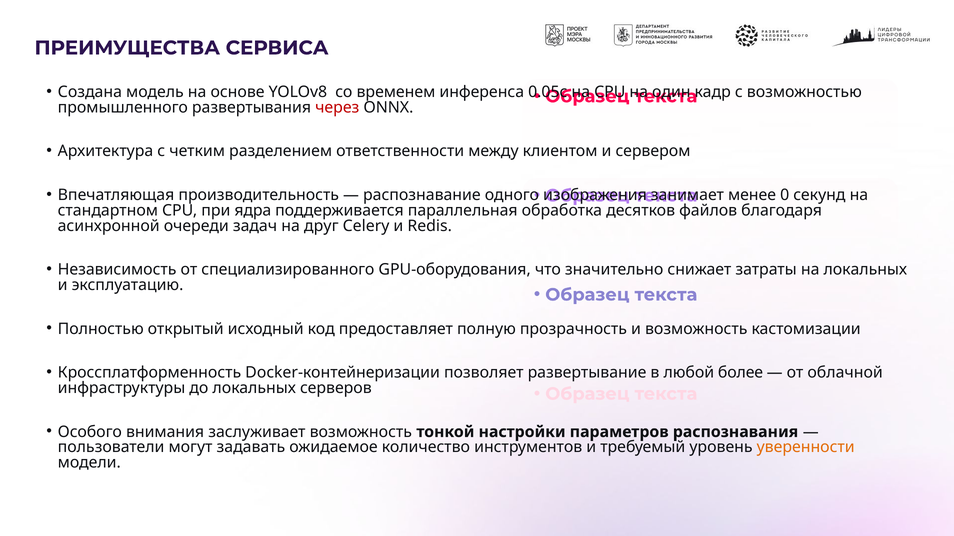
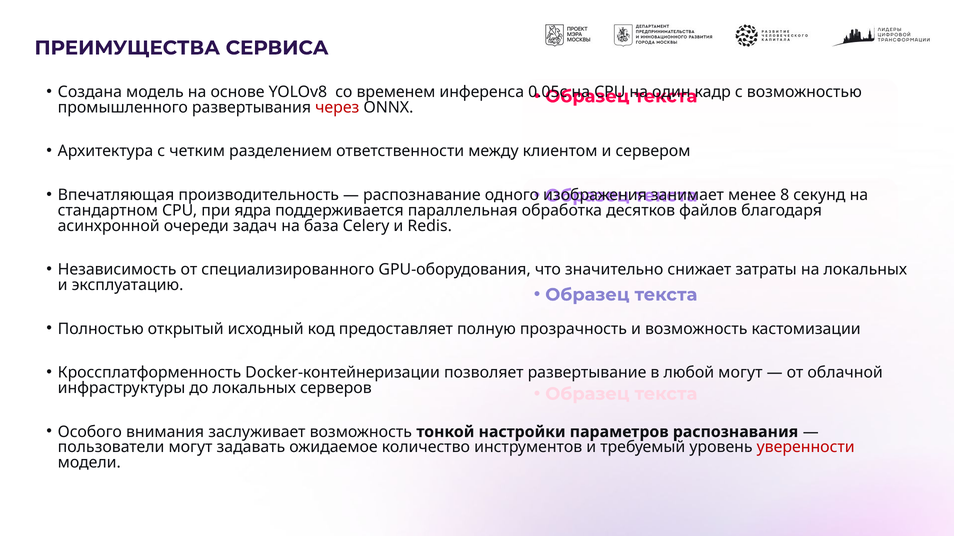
0: 0 -> 8 (785, 195)
друг: друг -> база (321, 226)
любой более: более -> могут (740, 373)
уверенности colour: orange -> red (806, 448)
